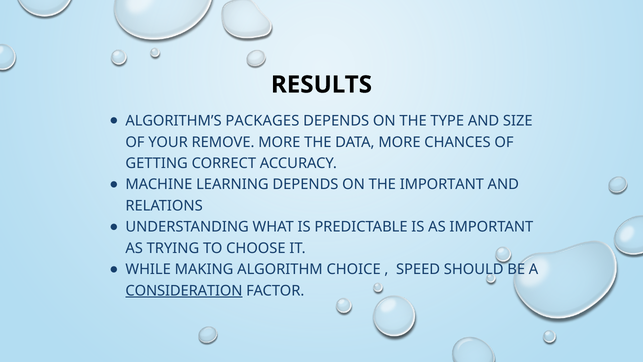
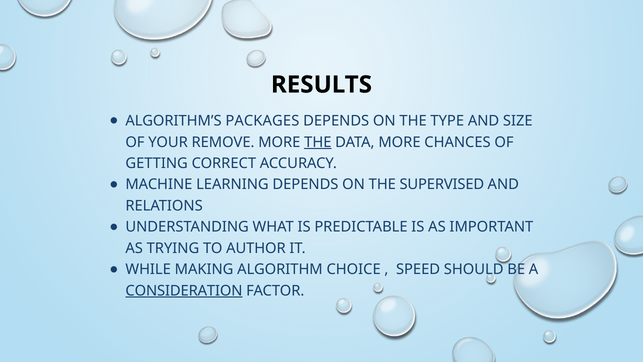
THE underline: none -> present (318, 142)
THE IMPORTANT: IMPORTANT -> SUPERVISED (442, 184)
CHOOSE: CHOOSE -> AUTHOR (256, 248)
